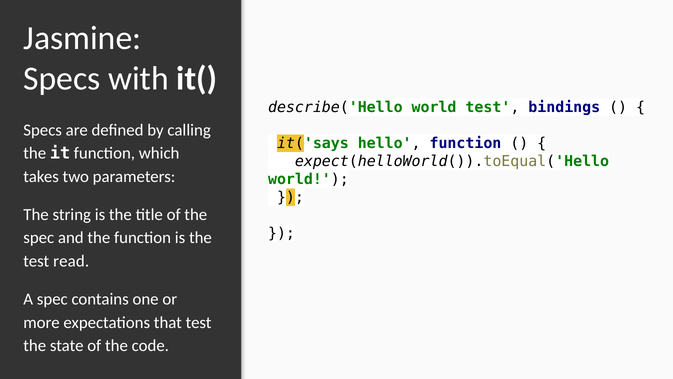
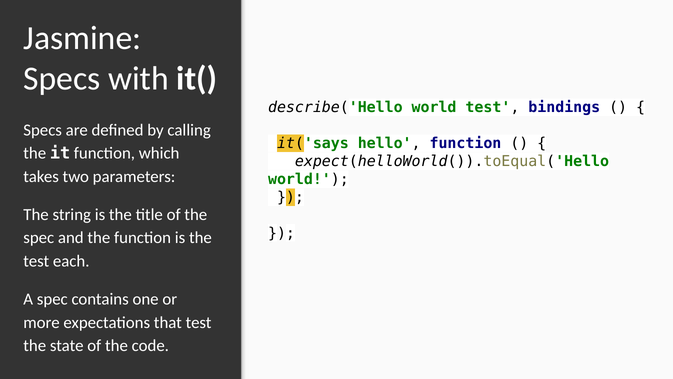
read: read -> each (71, 261)
